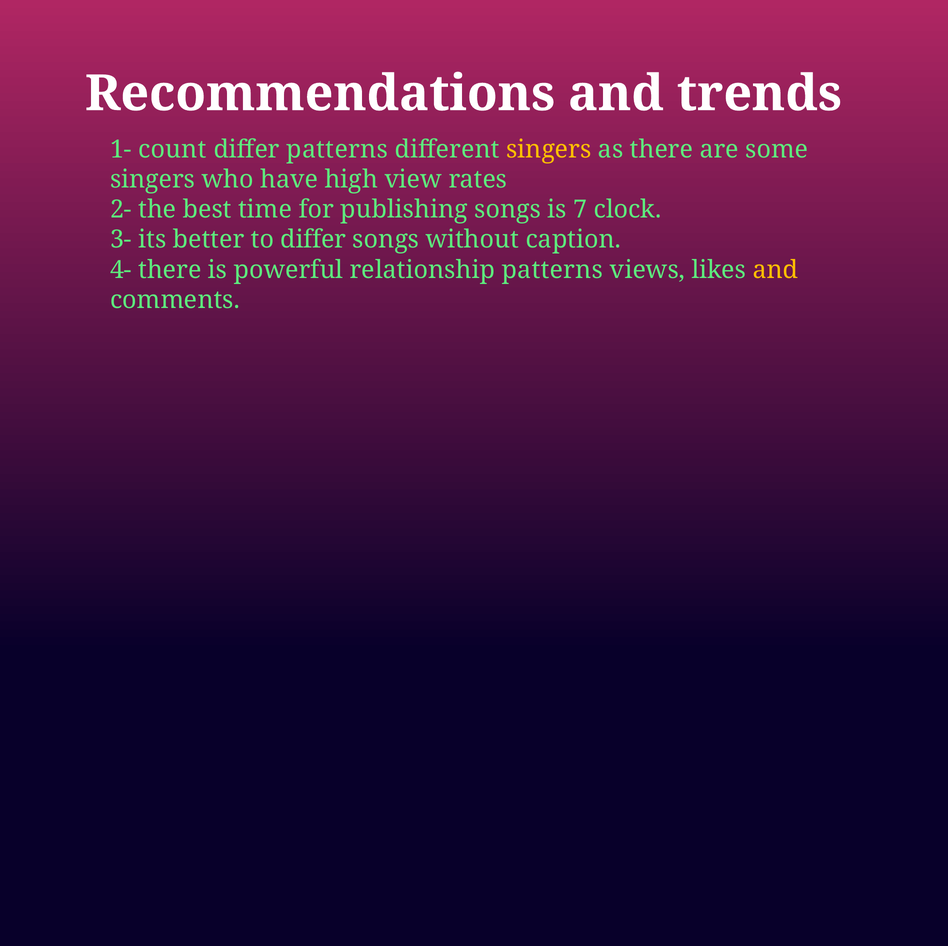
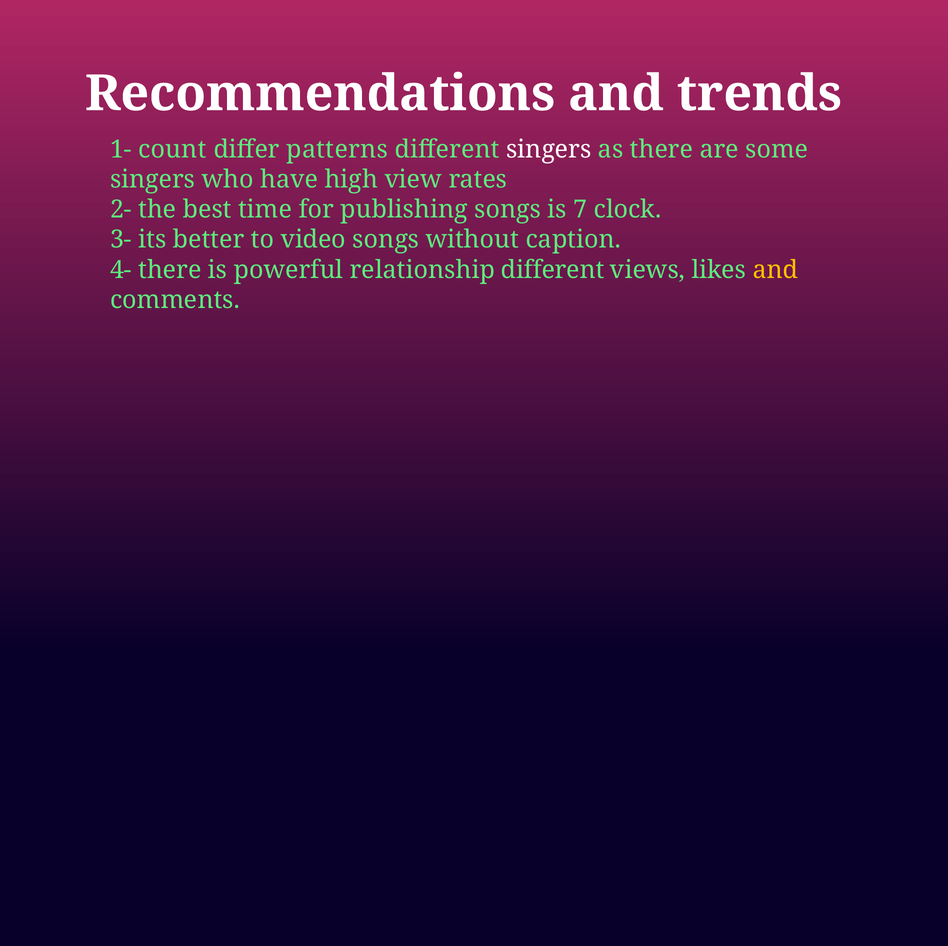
singers colour: yellow -> white (549, 150)
to differ: differ -> video (313, 240)
relationship patterns: patterns -> different (553, 270)
